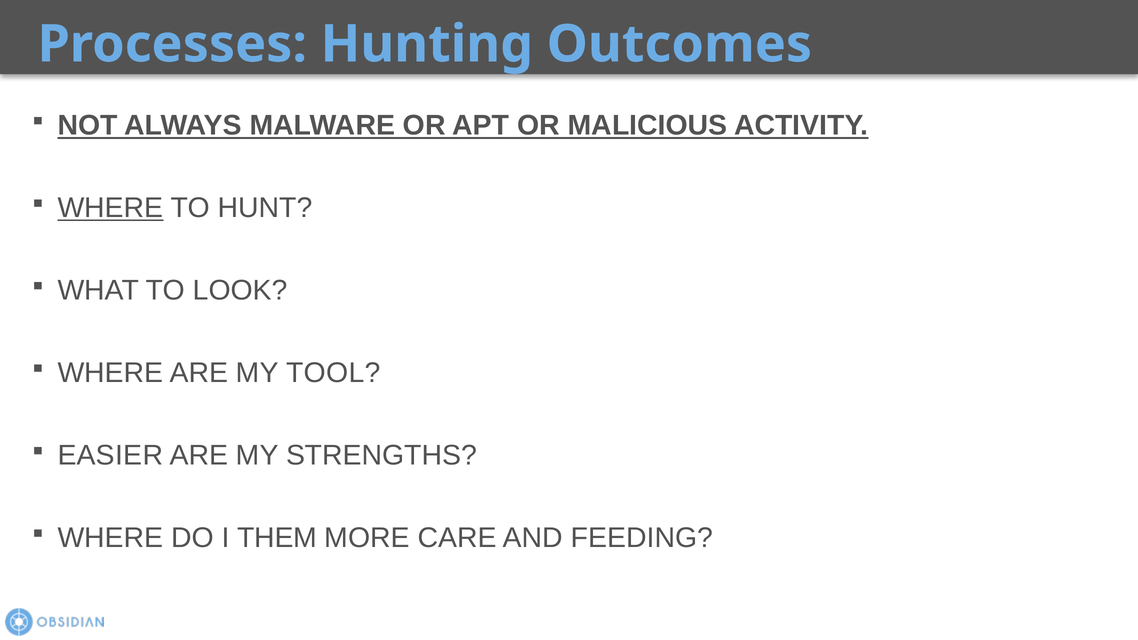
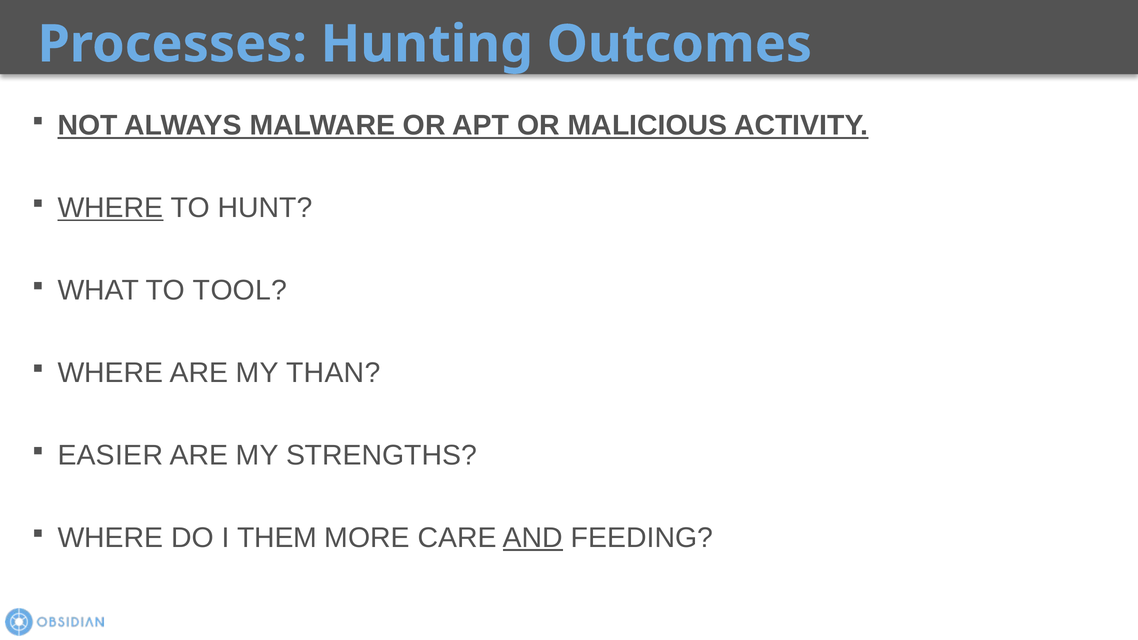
LOOK: LOOK -> TOOL (240, 290)
TOOL: TOOL -> THAN (333, 373)
AND underline: none -> present (533, 538)
